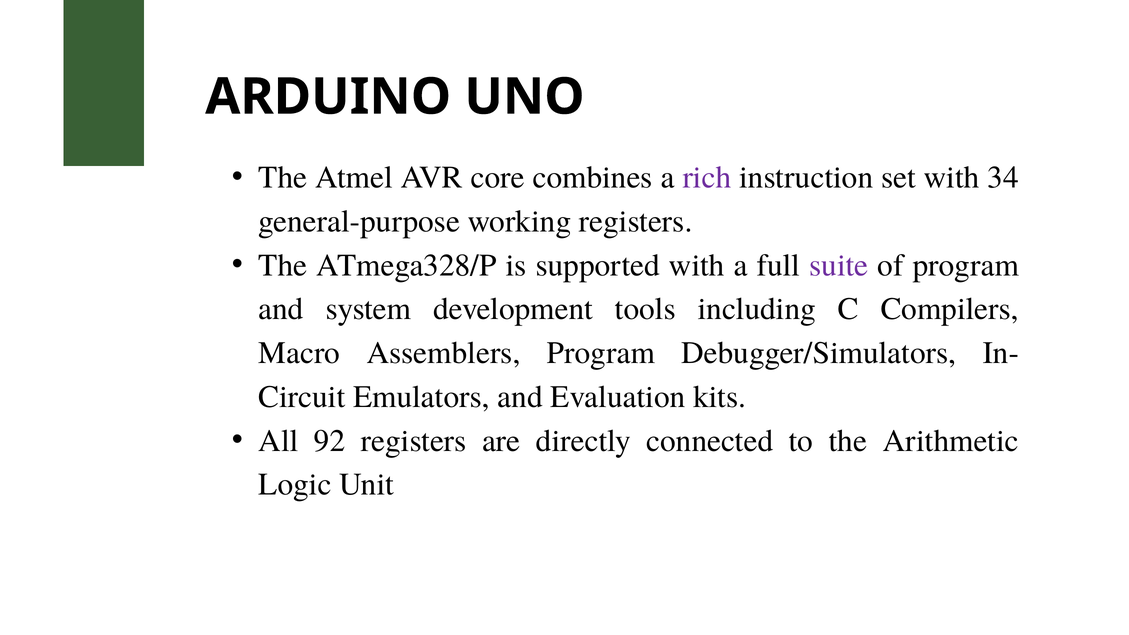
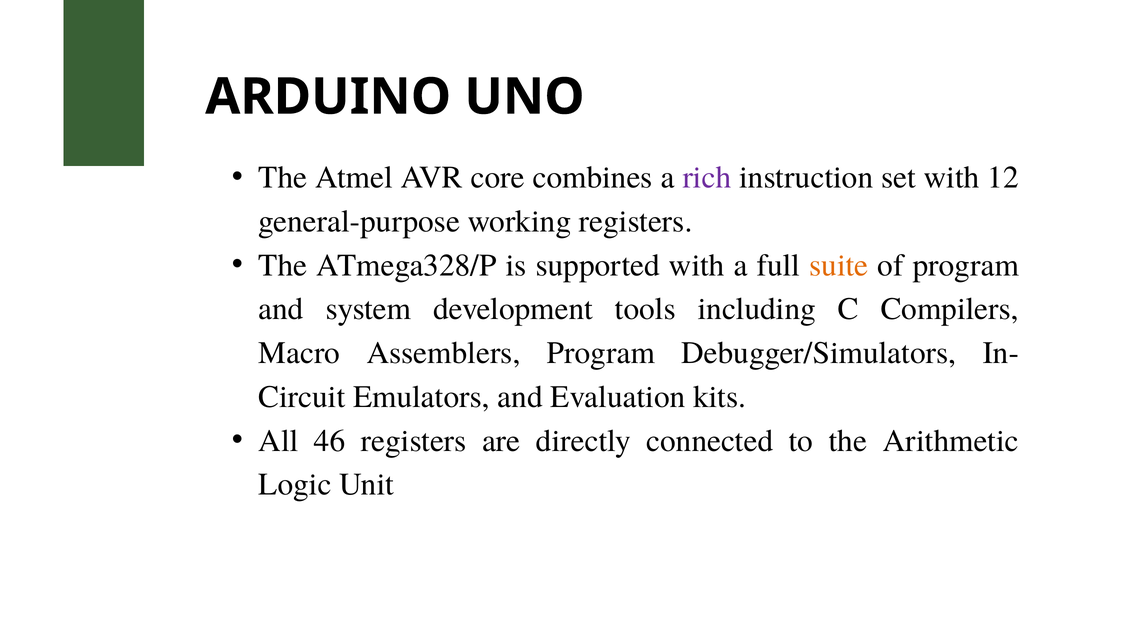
34: 34 -> 12 (1003, 177)
suite colour: purple -> orange (839, 265)
92: 92 -> 46 (330, 441)
